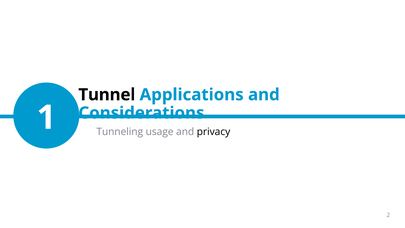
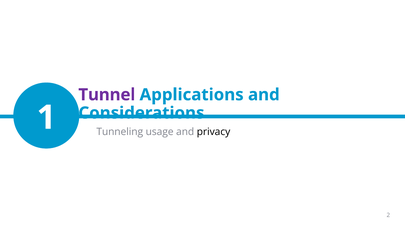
Tunnel colour: black -> purple (107, 95)
